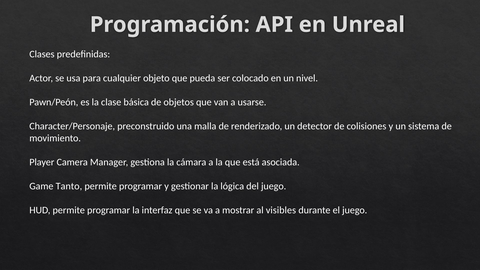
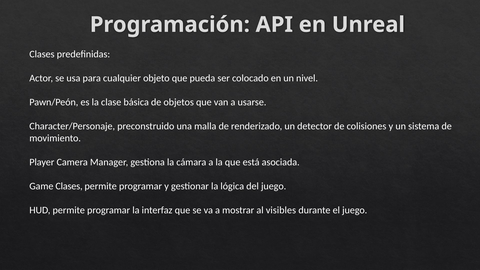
Game Tanto: Tanto -> Clases (69, 186)
